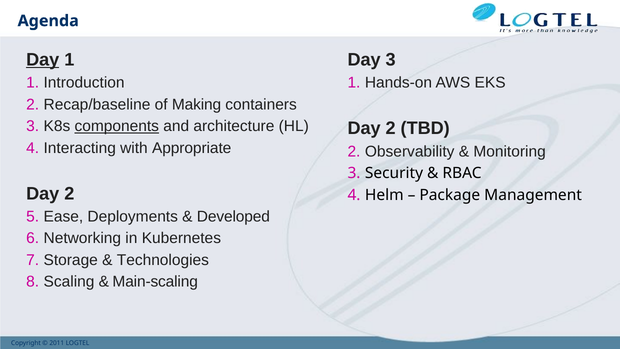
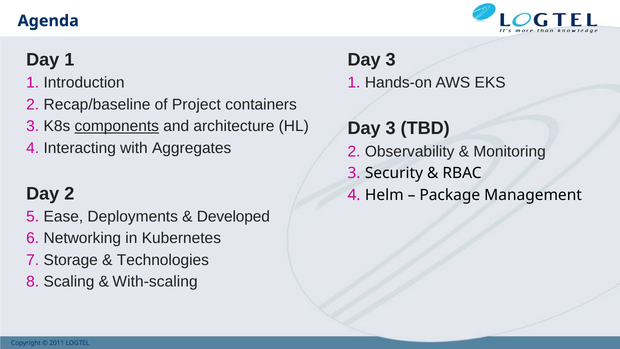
Day underline: present -> none (43, 60)
Making: Making -> Project (196, 104)
2: 2 -> 3 (391, 128)
Appropriate: Appropriate -> Aggregates (192, 148)
Main-scaling: Main-scaling -> With-scaling (155, 282)
